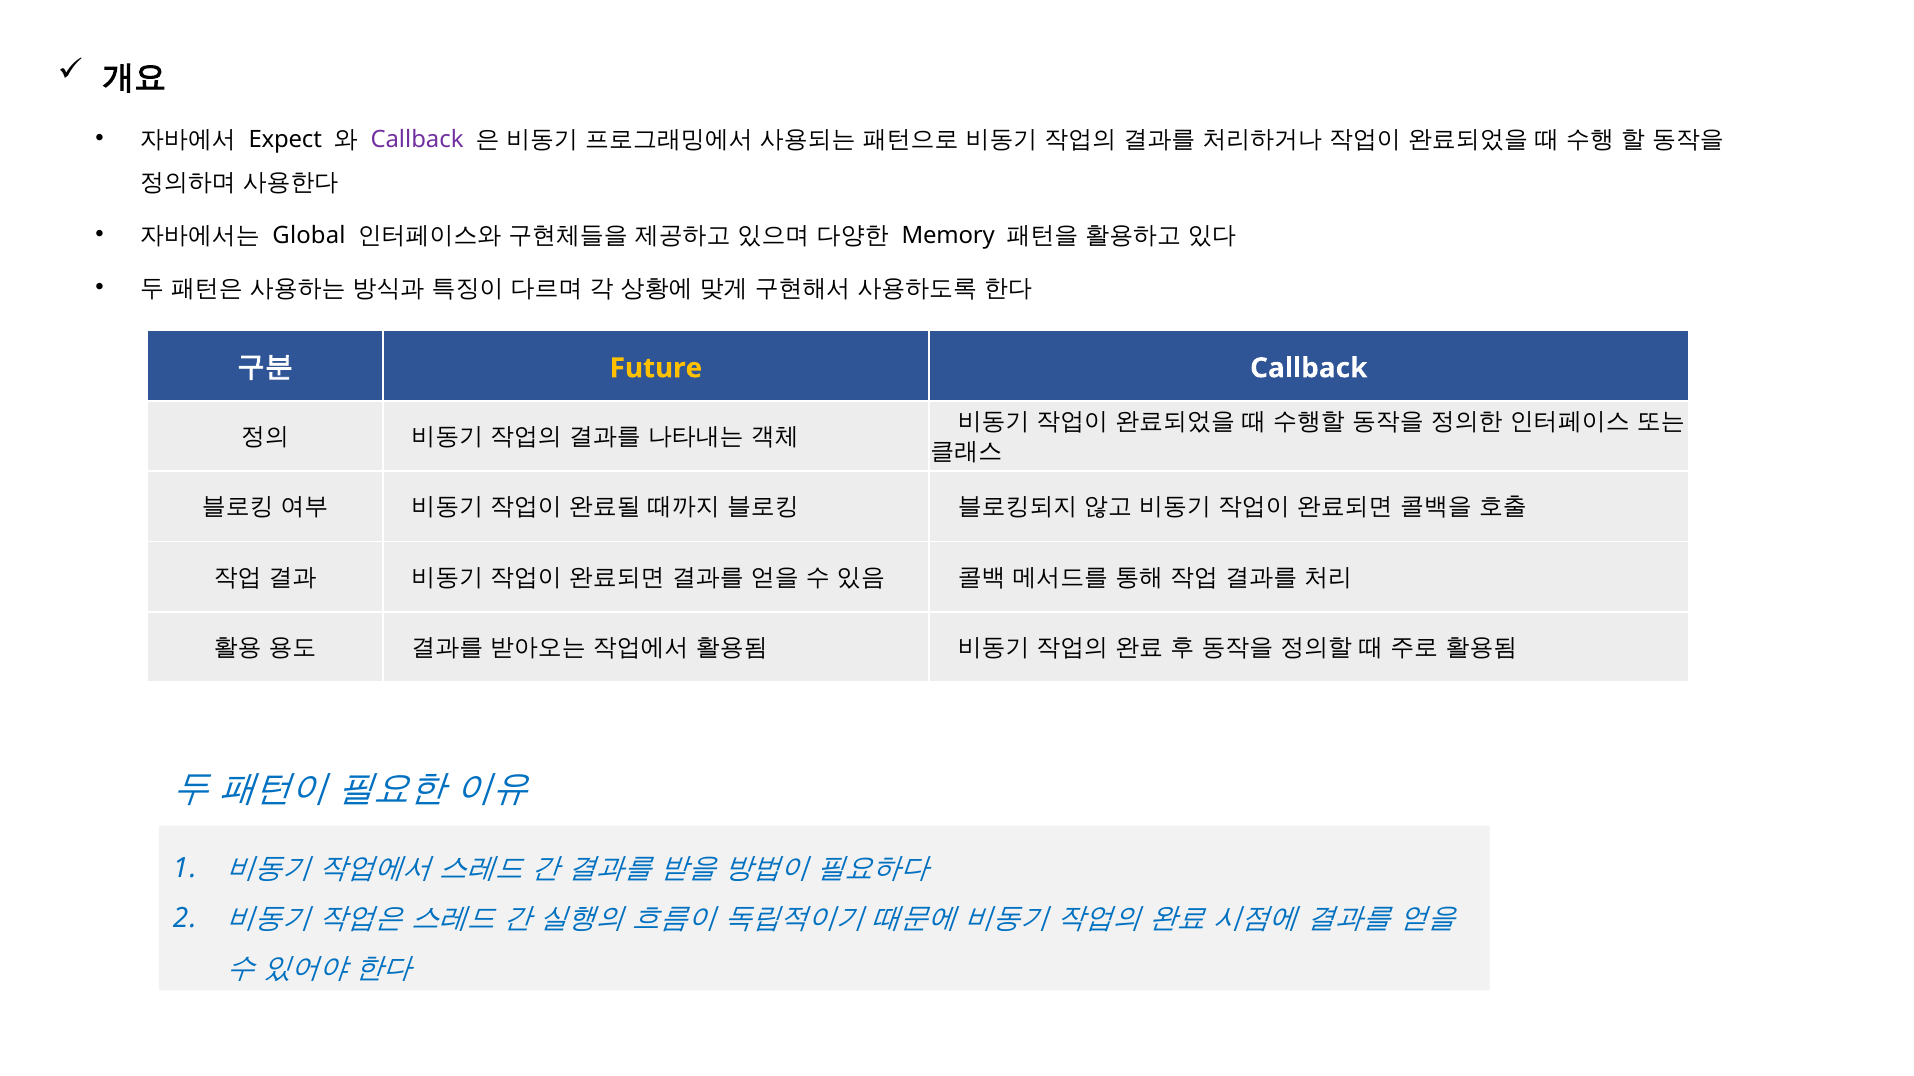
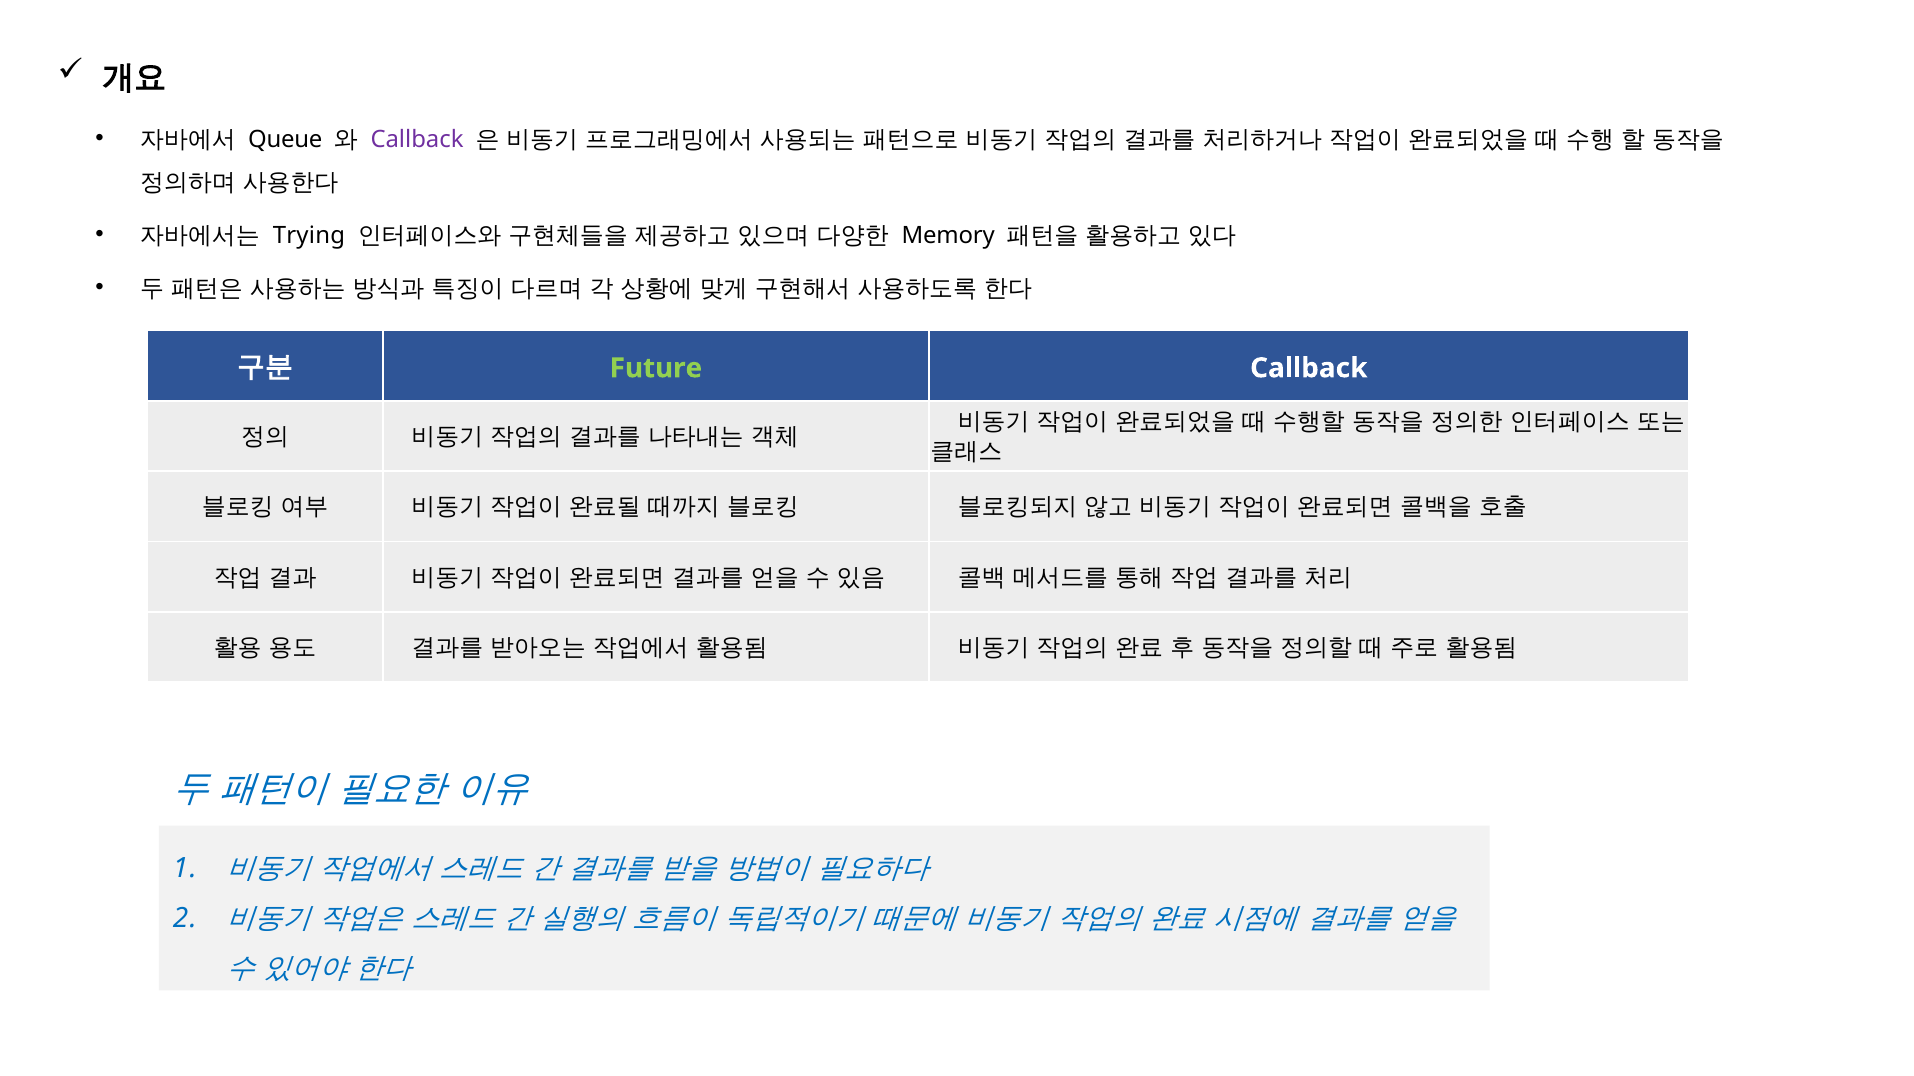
Expect: Expect -> Queue (285, 139)
Global: Global -> Trying (309, 235)
Future colour: yellow -> light green (656, 368)
